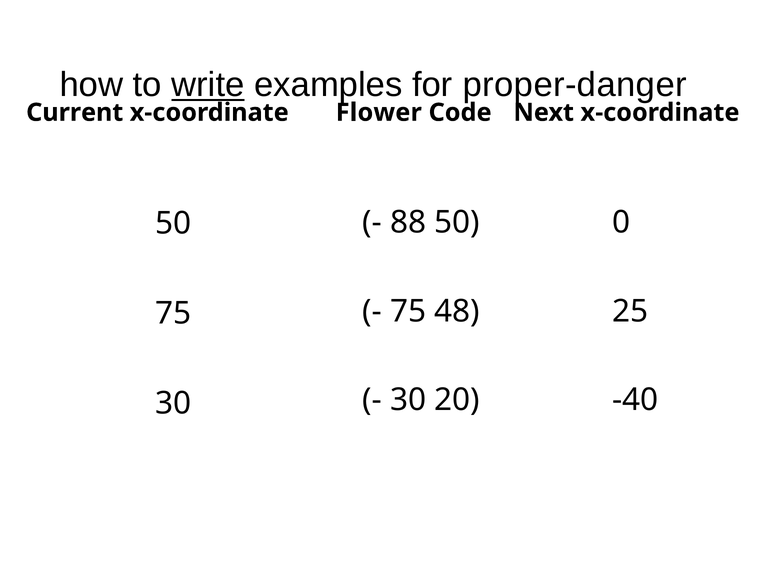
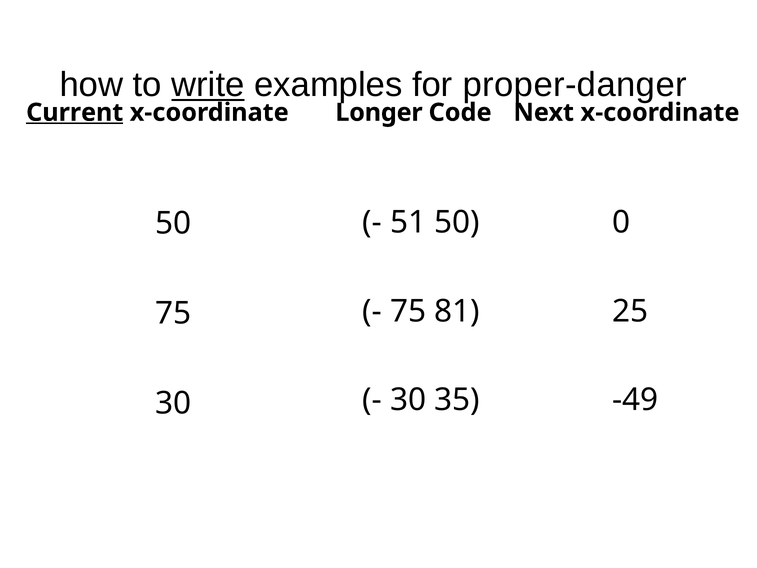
Current underline: none -> present (75, 112)
Flower: Flower -> Longer (379, 112)
88: 88 -> 51 (408, 222)
48: 48 -> 81 (457, 311)
20: 20 -> 35 (457, 400)
-40: -40 -> -49 (635, 400)
